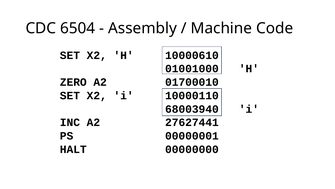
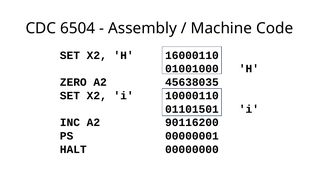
10000610: 10000610 -> 16000110 (192, 55)
01700010: 01700010 -> 45638035 (192, 82)
68003940: 68003940 -> 01101501 (192, 109)
27627441: 27627441 -> 90116200 (192, 122)
